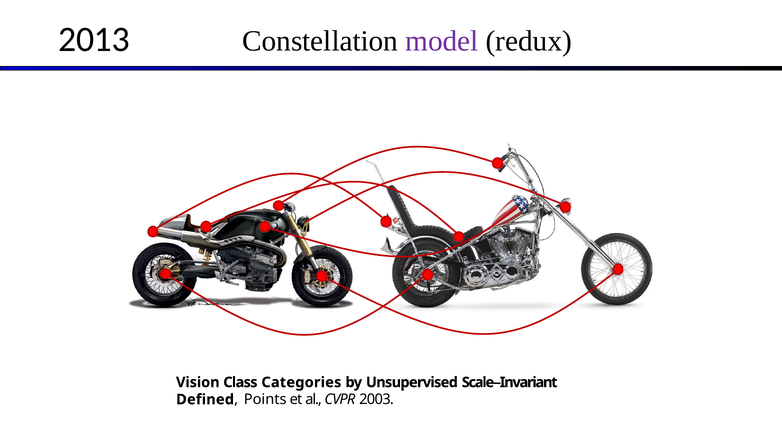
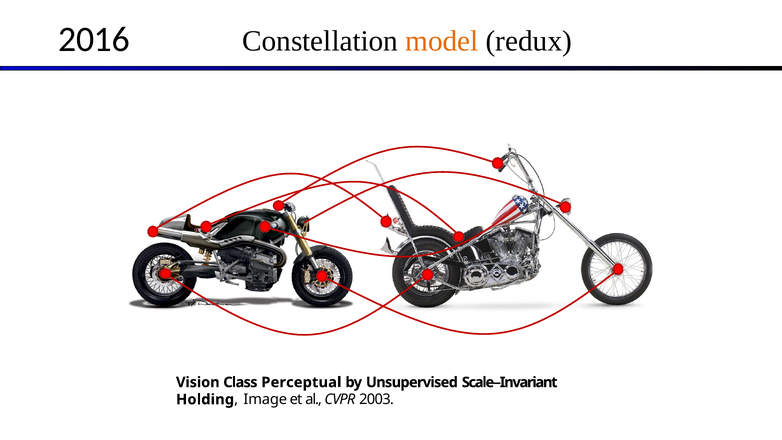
2013: 2013 -> 2016 (94, 40)
model colour: purple -> orange (442, 41)
Categories: Categories -> Perceptual (301, 382)
Defined: Defined -> Holding (205, 399)
Points: Points -> Image (265, 399)
